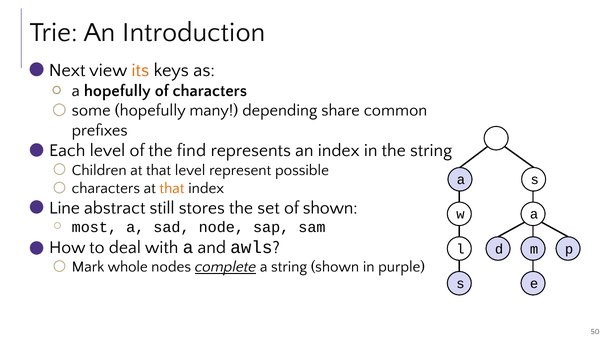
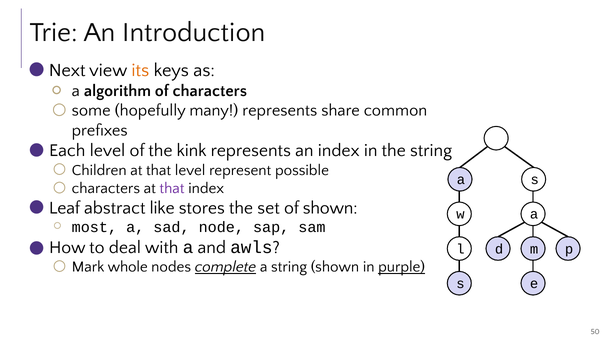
a hopefully: hopefully -> algorithm (117, 91)
many depending: depending -> represents (280, 110)
find: find -> kink (192, 150)
that colour: orange -> purple (172, 188)
Line: Line -> Leaf (65, 208)
still: still -> like (162, 208)
purple underline: none -> present (402, 267)
